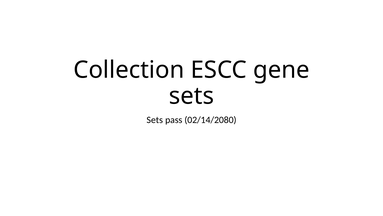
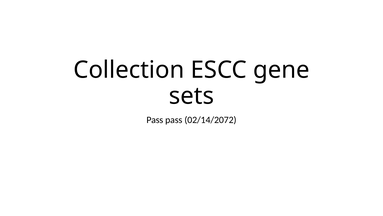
Sets: Sets -> Pass (155, 120)
02/14/2080: 02/14/2080 -> 02/14/2072 (210, 120)
